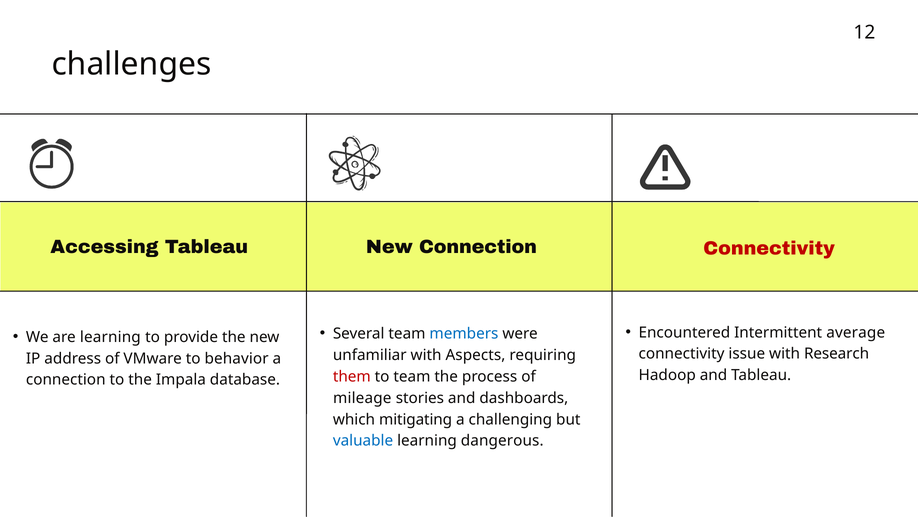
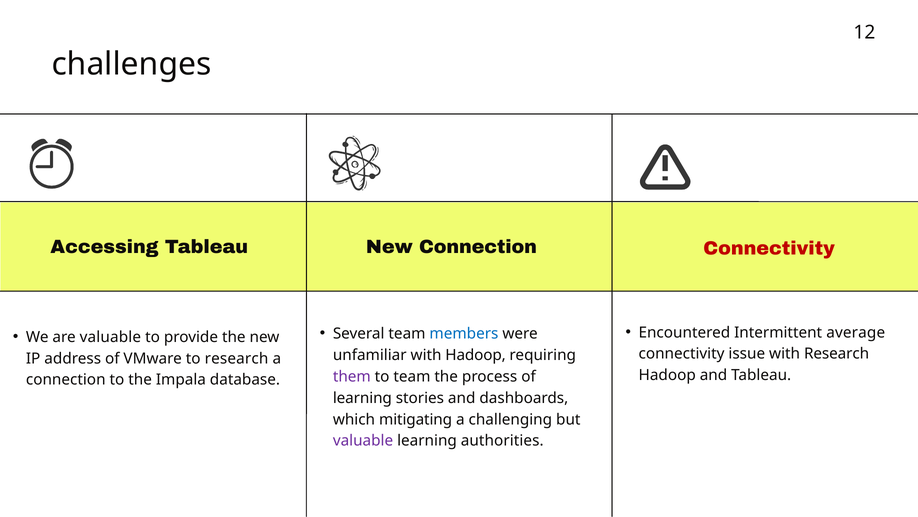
are learning: learning -> valuable (110, 337)
with Aspects: Aspects -> Hadoop (476, 355)
to behavior: behavior -> research (237, 358)
them colour: red -> purple (352, 376)
mileage: mileage -> learning (362, 398)
valuable colour: blue -> purple (363, 440)
dangerous: dangerous -> authorities (502, 440)
